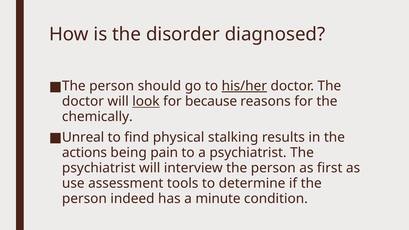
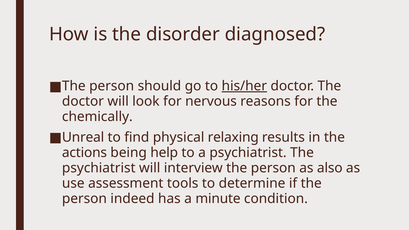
look underline: present -> none (146, 101)
because: because -> nervous (211, 101)
stalking: stalking -> relaxing (233, 137)
pain: pain -> help (164, 153)
first: first -> also (330, 168)
